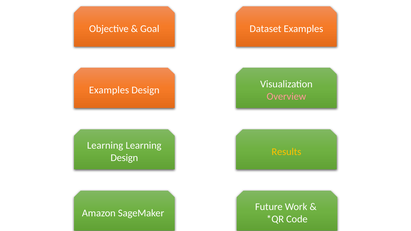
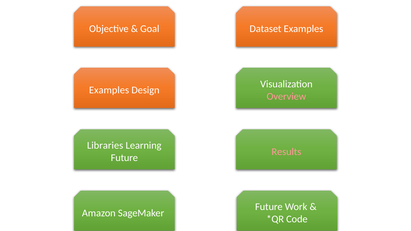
Learning: Learning -> Libraries (105, 146)
Results colour: yellow -> pink (286, 152)
Design: Design -> Future (124, 158)
